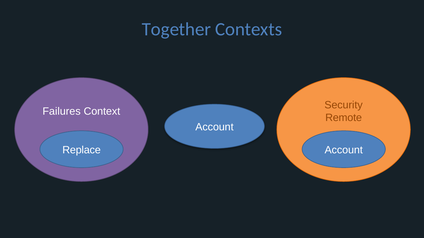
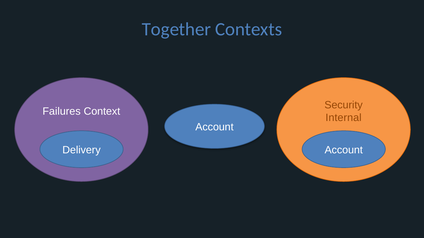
Remote: Remote -> Internal (344, 118)
Replace: Replace -> Delivery (82, 150)
